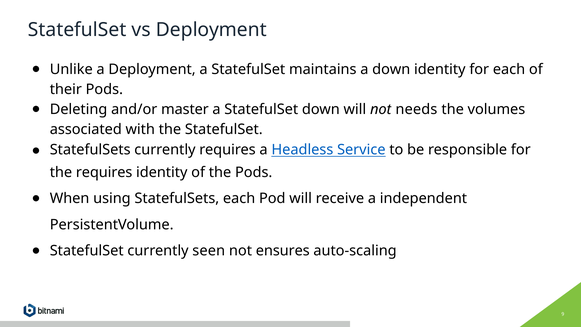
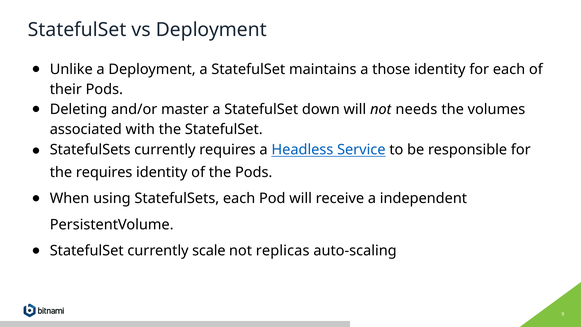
a down: down -> those (391, 69)
seen: seen -> scale (209, 251)
ensures: ensures -> replicas (283, 251)
